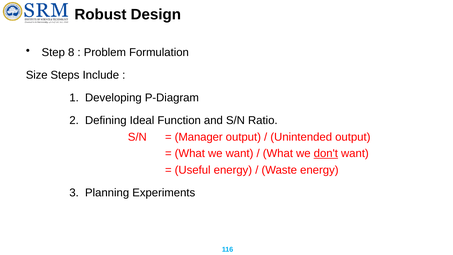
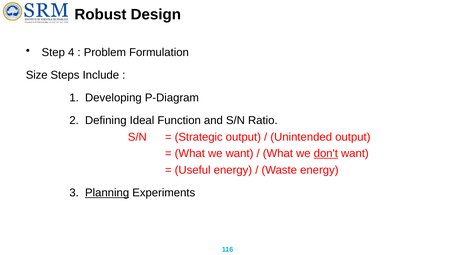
8: 8 -> 4 (71, 52)
Manager: Manager -> Strategic (199, 137)
Planning underline: none -> present (107, 193)
